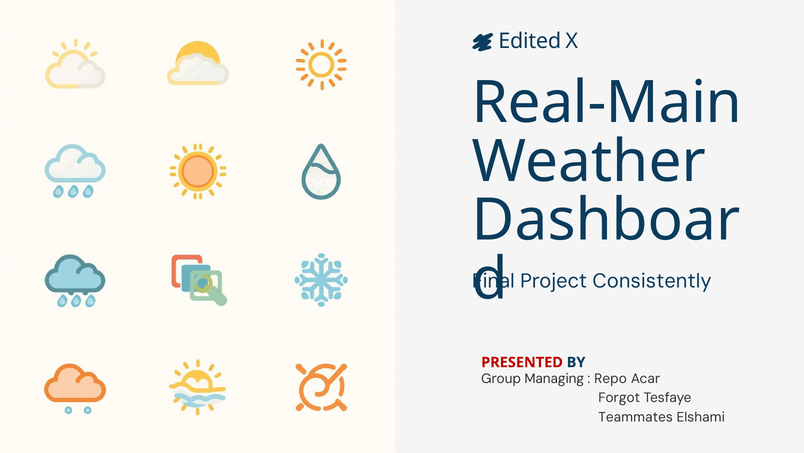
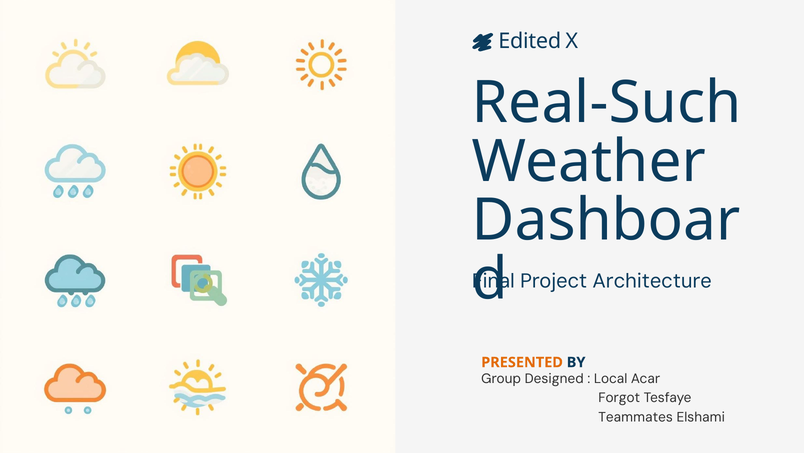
Real-Main: Real-Main -> Real-Such (607, 103)
Consistently: Consistently -> Architecture (652, 281)
PRESENTED colour: red -> orange (522, 362)
Managing: Managing -> Designed (554, 378)
Repo: Repo -> Local (611, 378)
